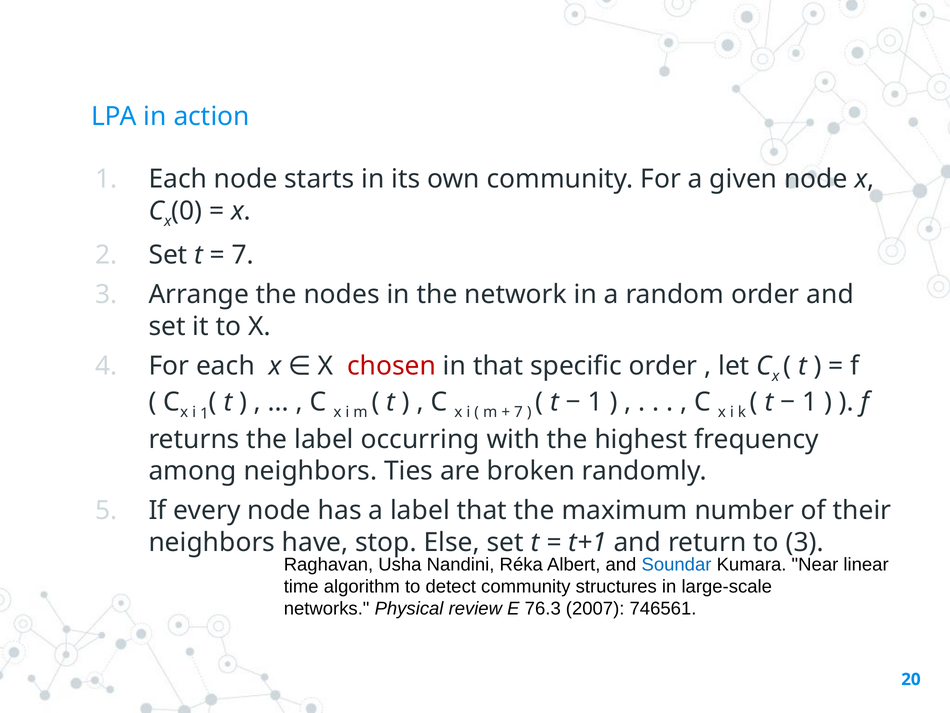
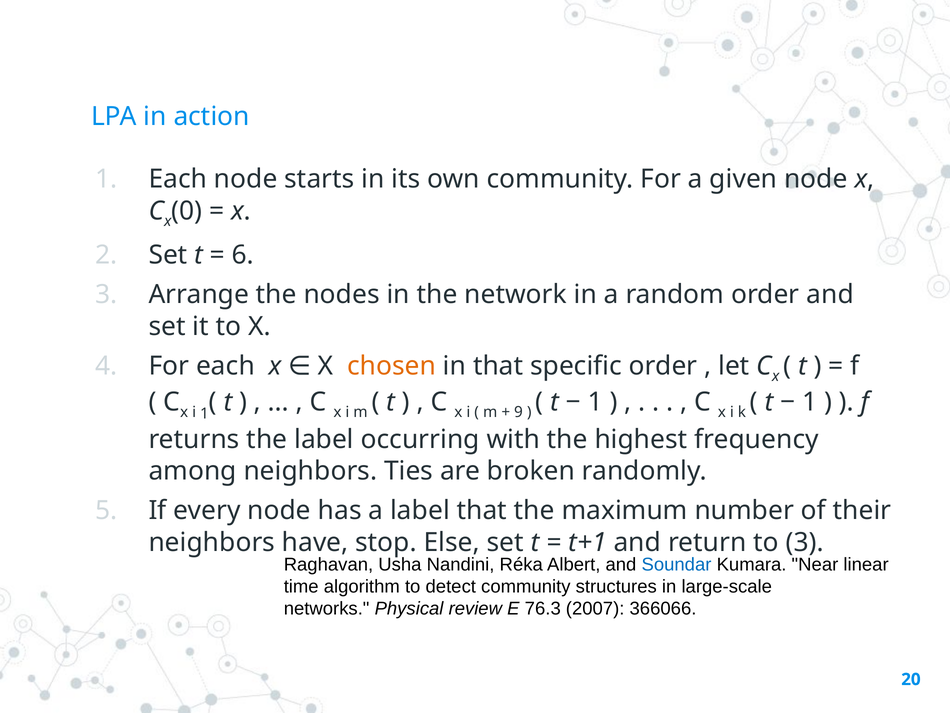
7: 7 -> 6 (243, 255)
chosen colour: red -> orange (392, 366)
7: 7 -> 9 (518, 412)
746561: 746561 -> 366066 (663, 608)
